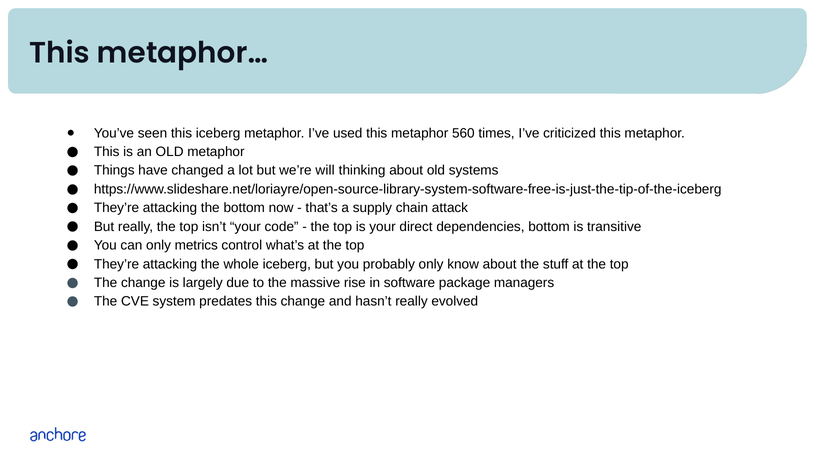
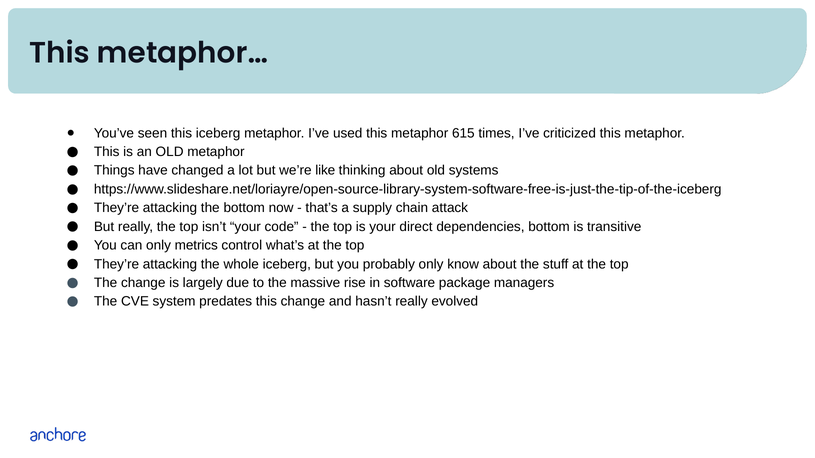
560: 560 -> 615 (463, 133)
will: will -> like (325, 171)
